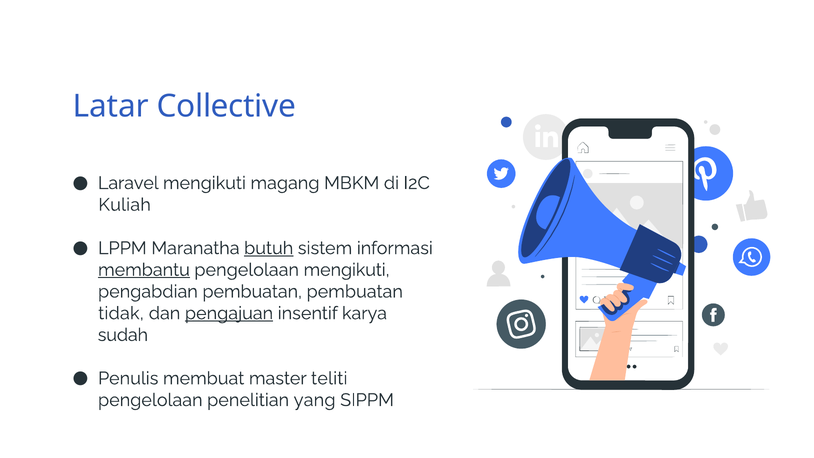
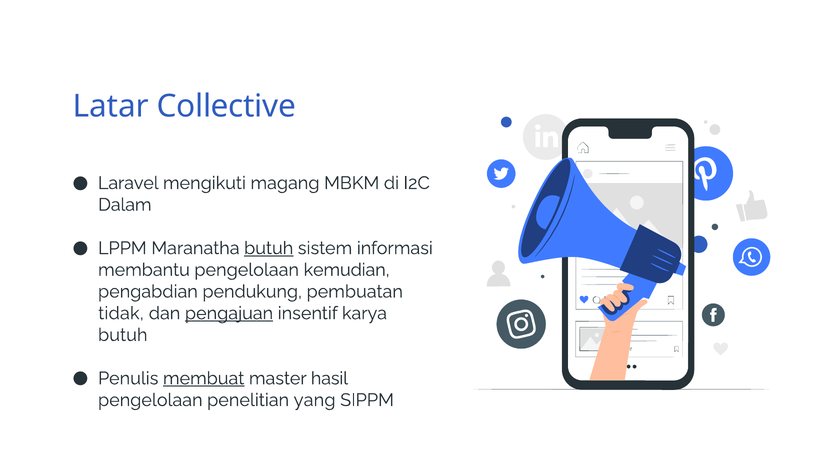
Kuliah: Kuliah -> Dalam (125, 205)
membantu underline: present -> none (144, 270)
pengelolaan mengikuti: mengikuti -> kemudian (347, 270)
pengabdian pembuatan: pembuatan -> pendukung (252, 291)
sudah: sudah -> butuh (123, 335)
membuat underline: none -> present (204, 378)
teliti: teliti -> hasil (329, 378)
